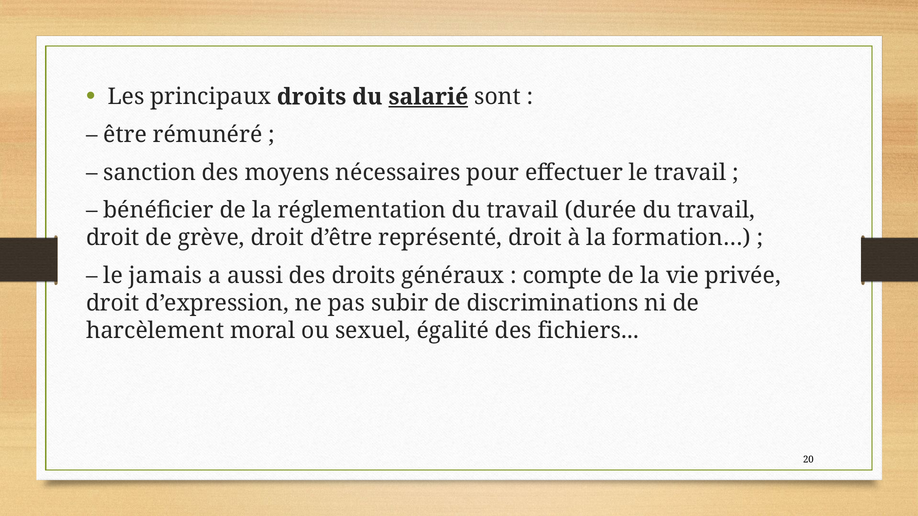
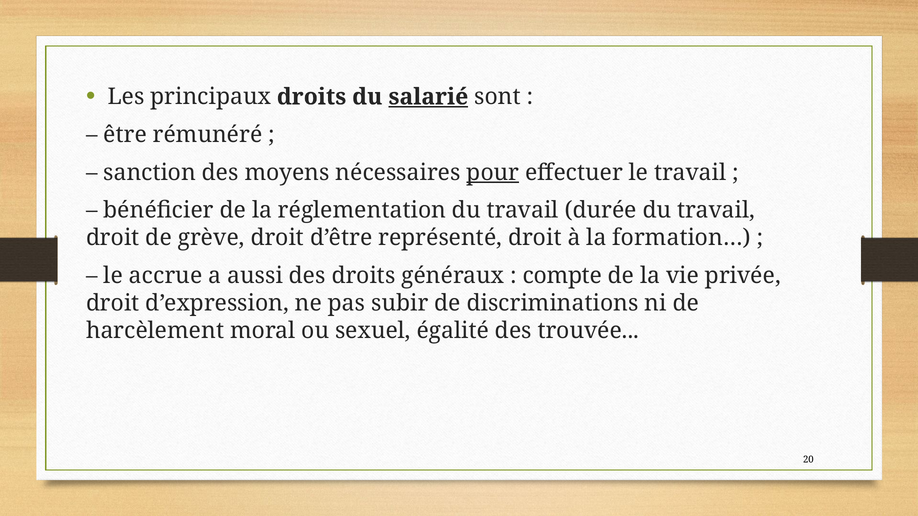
pour underline: none -> present (493, 173)
jamais: jamais -> accrue (166, 276)
fichiers: fichiers -> trouvée (588, 331)
